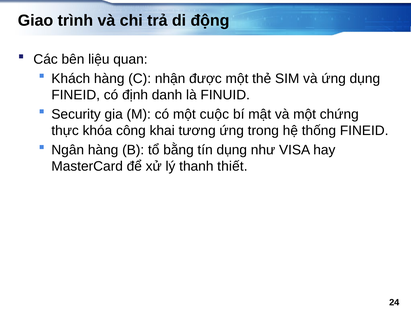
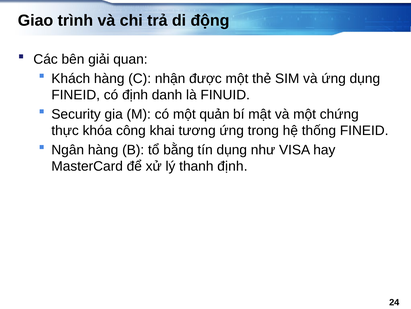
liệu: liệu -> giải (99, 59)
cuộc: cuộc -> quản (215, 114)
thanh thiết: thiết -> định (232, 166)
